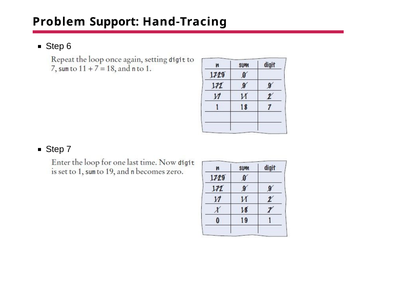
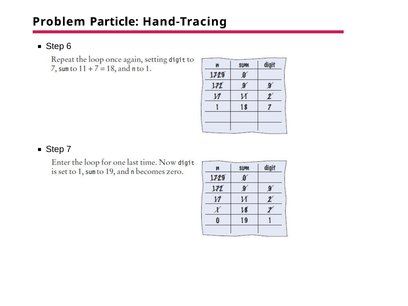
Support: Support -> Particle (114, 22)
